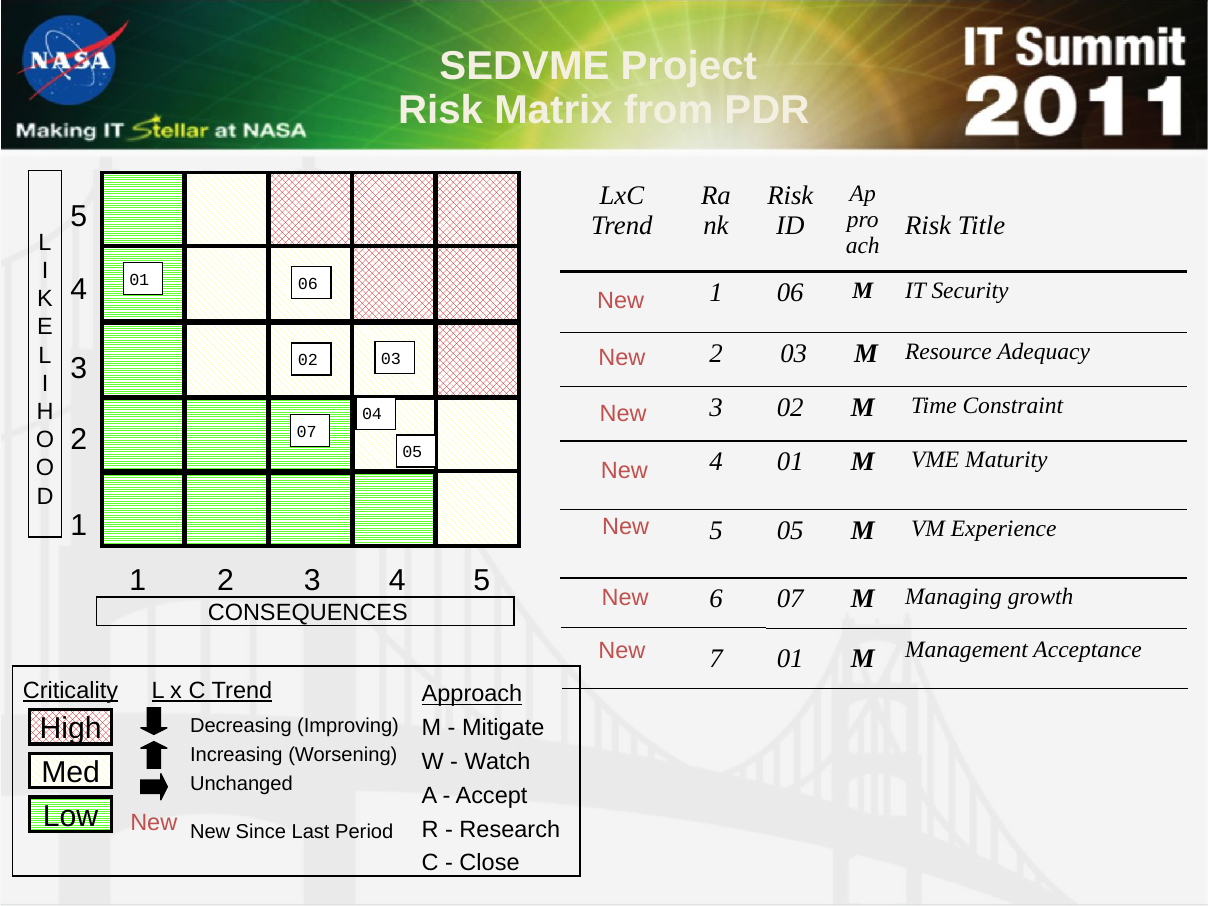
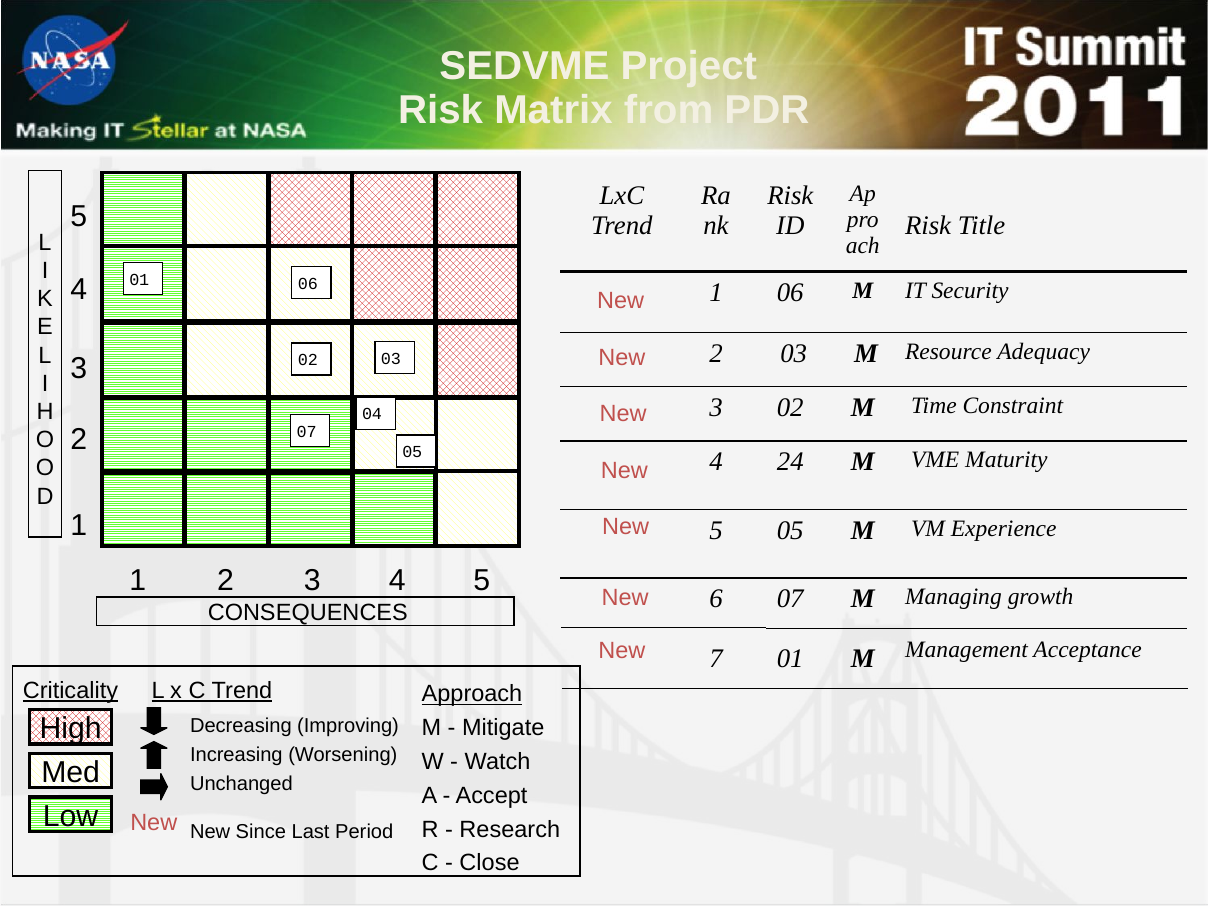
4 01: 01 -> 24 (790, 462)
